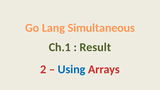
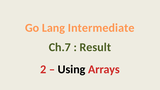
Simultaneous: Simultaneous -> Intermediate (101, 28)
Ch.1: Ch.1 -> Ch.7 (60, 47)
Using colour: blue -> black (72, 69)
